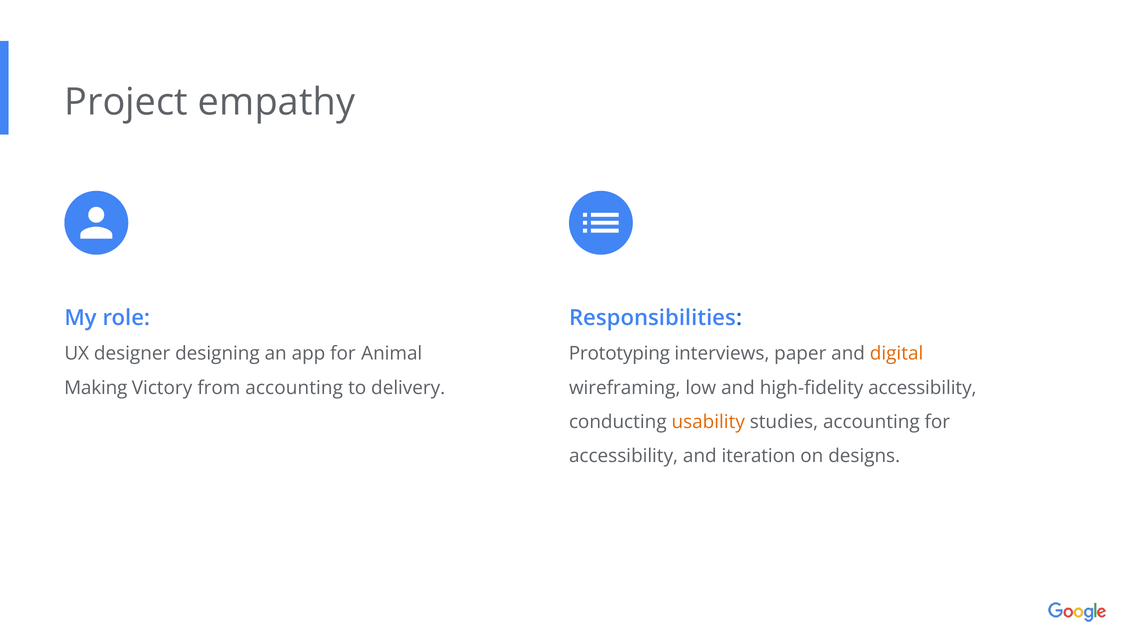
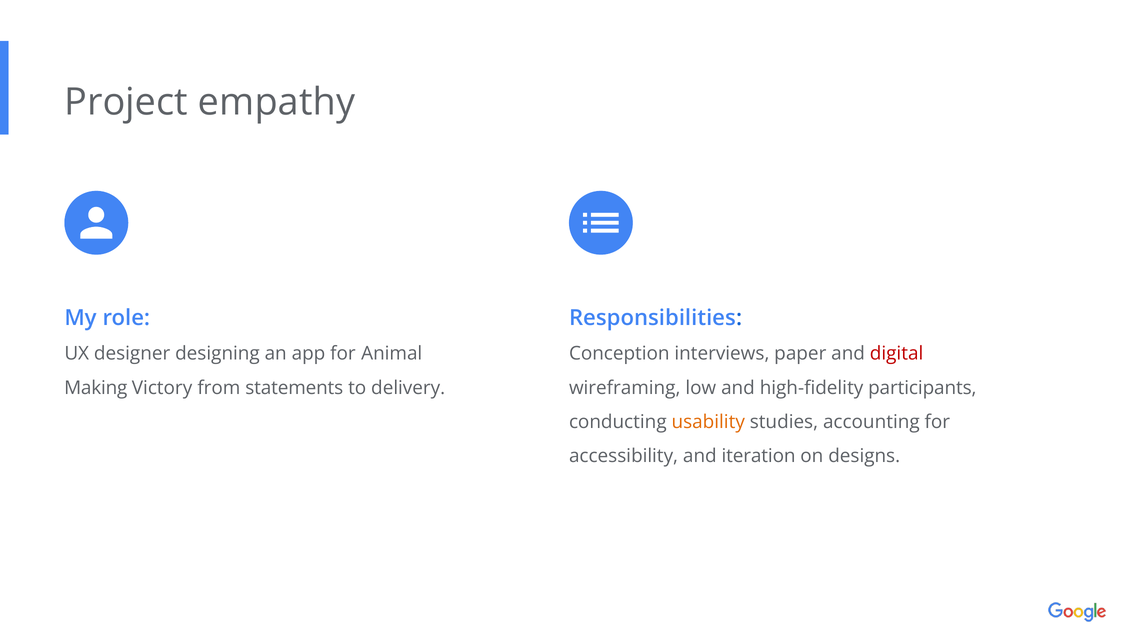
Prototyping: Prototyping -> Conception (619, 354)
digital colour: orange -> red (897, 354)
from accounting: accounting -> statements (294, 388)
high-fidelity accessibility: accessibility -> participants (922, 388)
